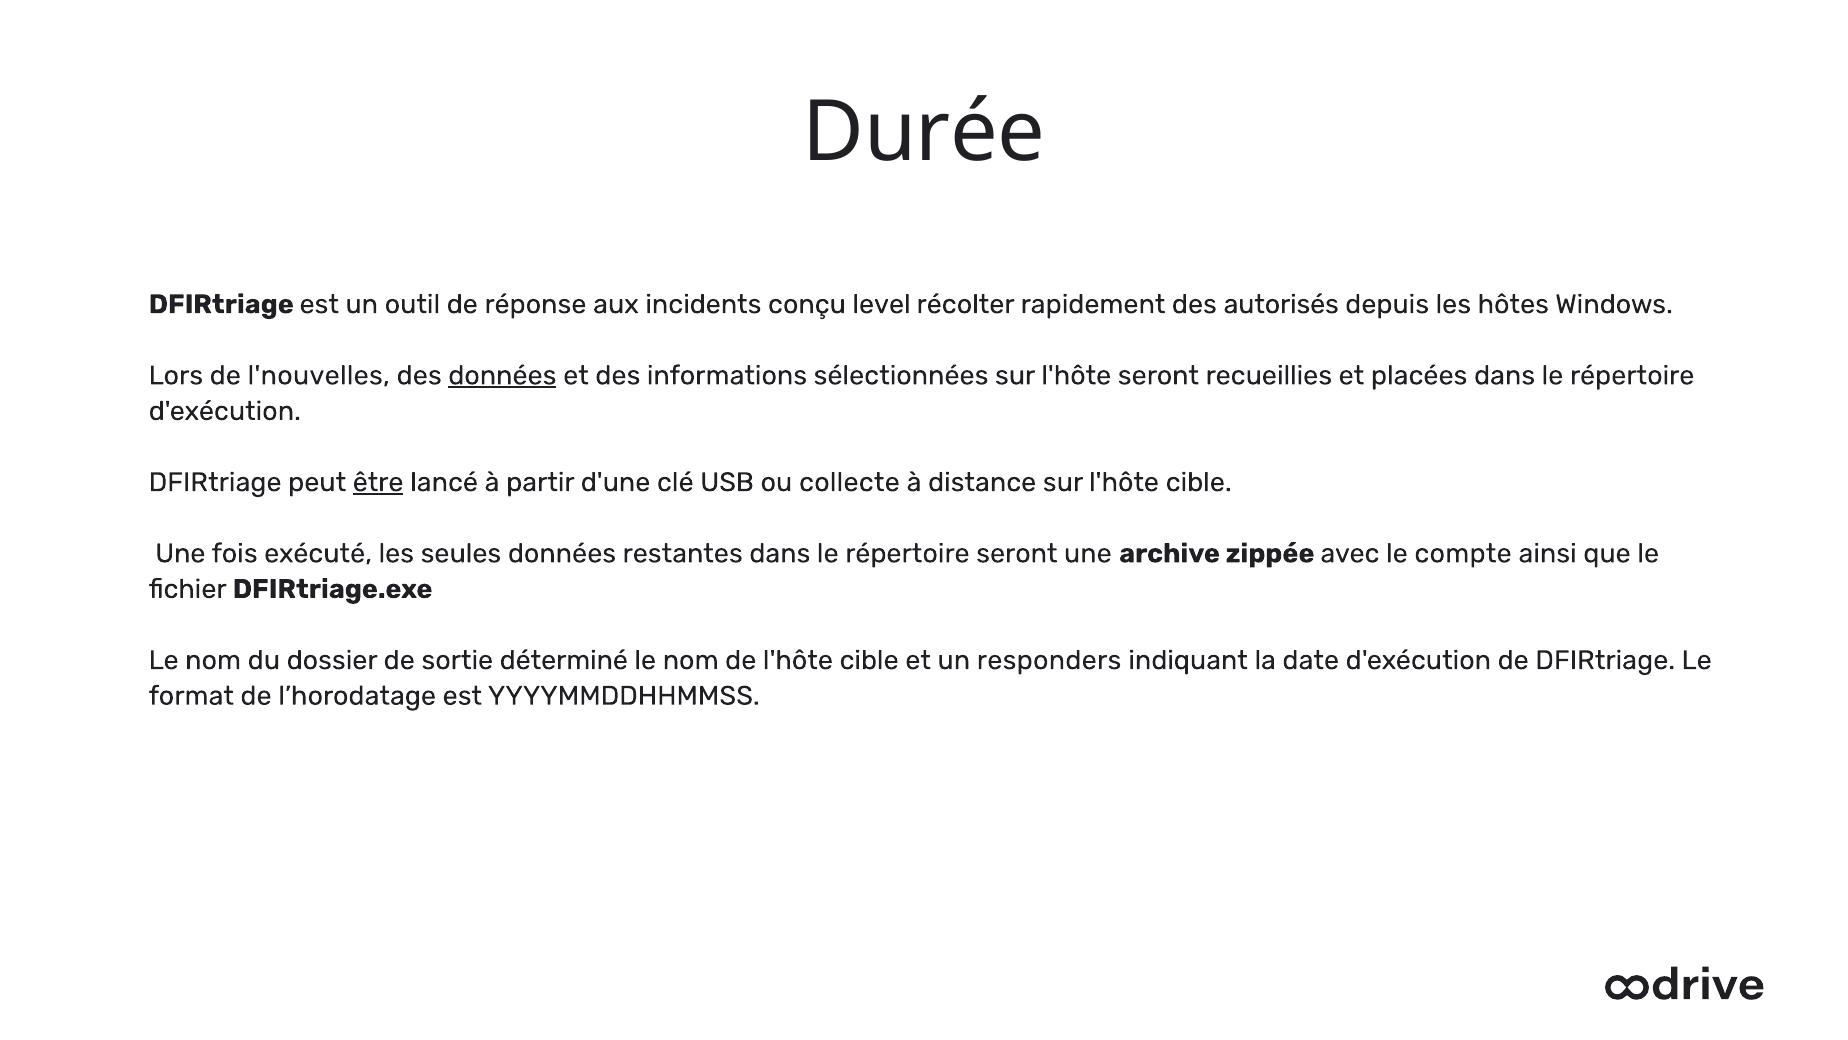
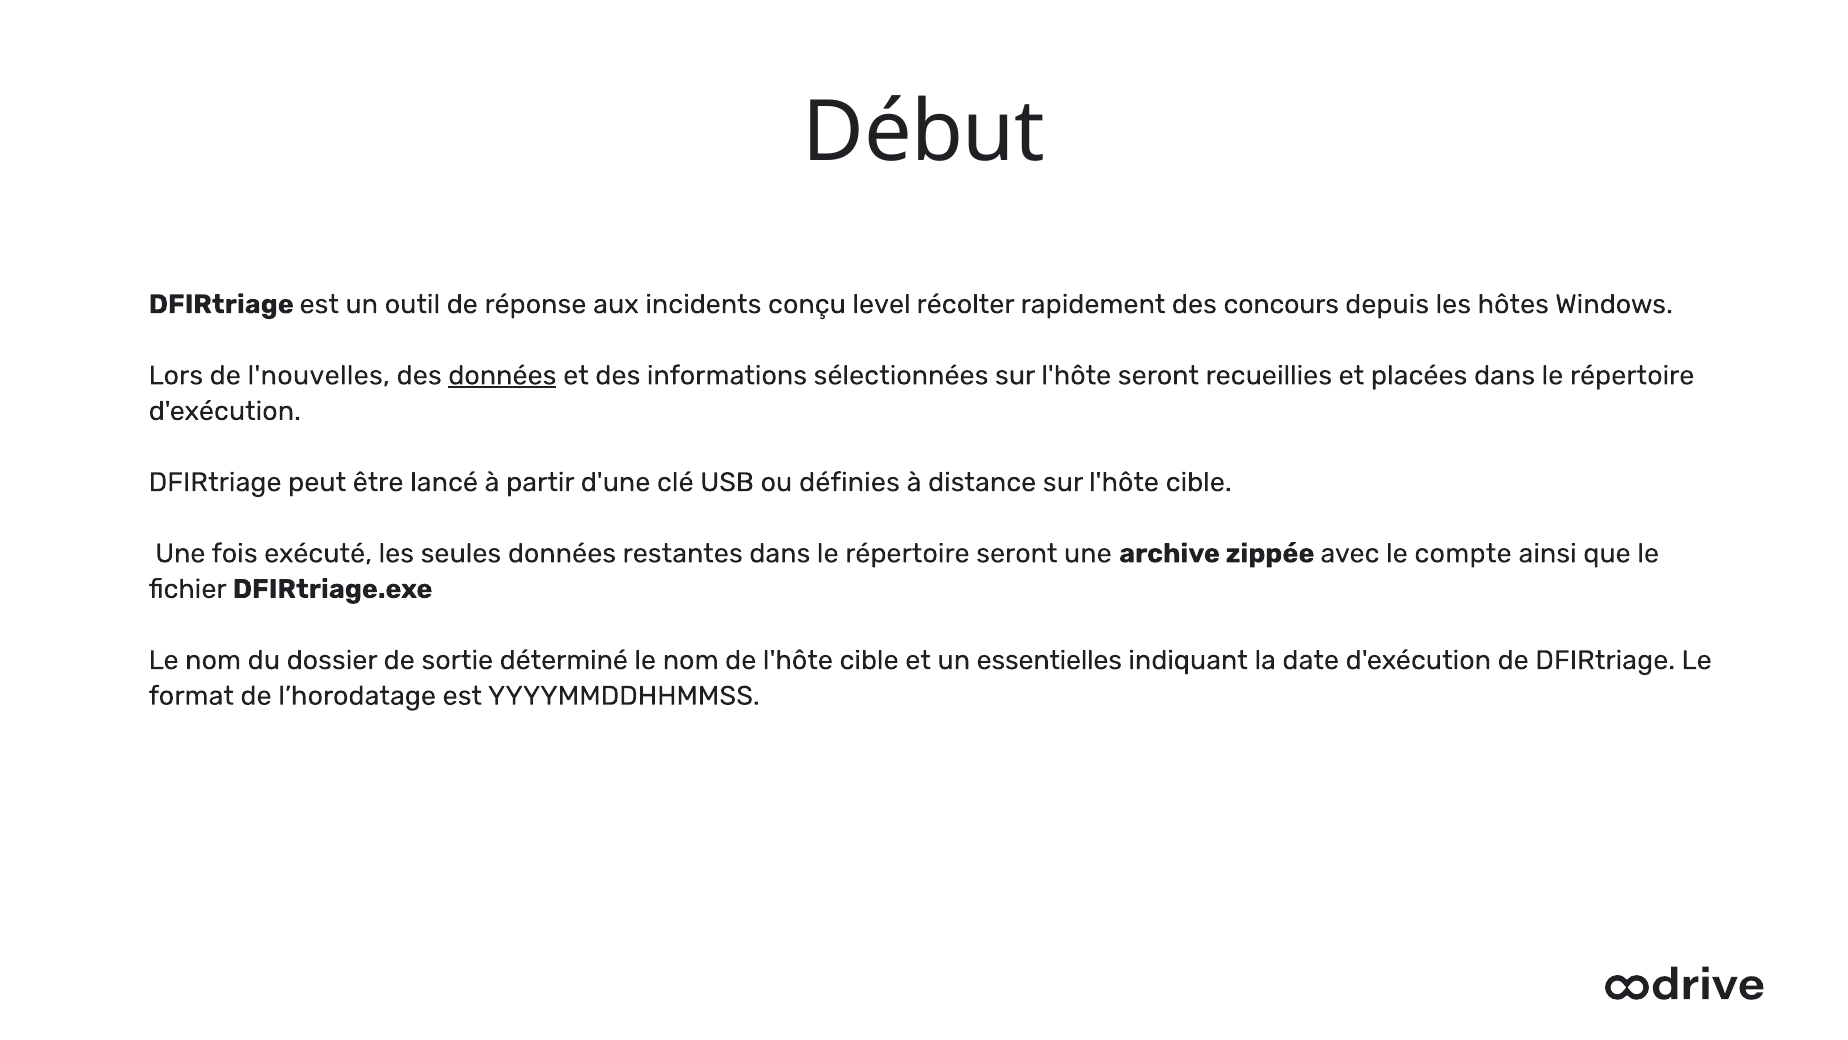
Durée: Durée -> Début (924, 132)
autorisés: autorisés -> concours (1281, 304)
être underline: present -> none (378, 482)
collecte: collecte -> définies (849, 482)
responders: responders -> essentielles (1049, 660)
